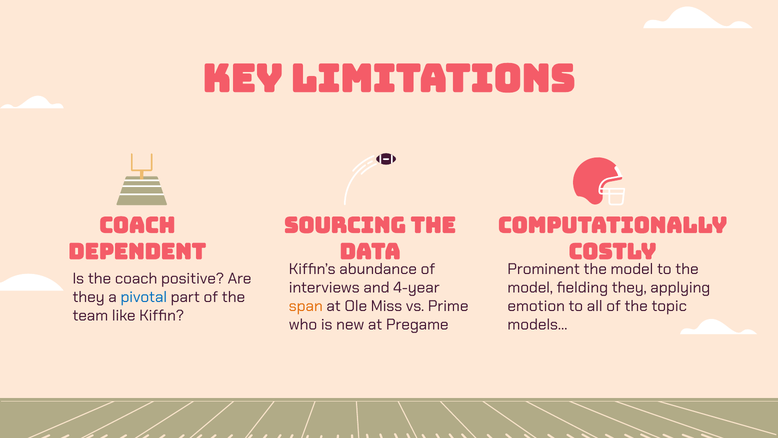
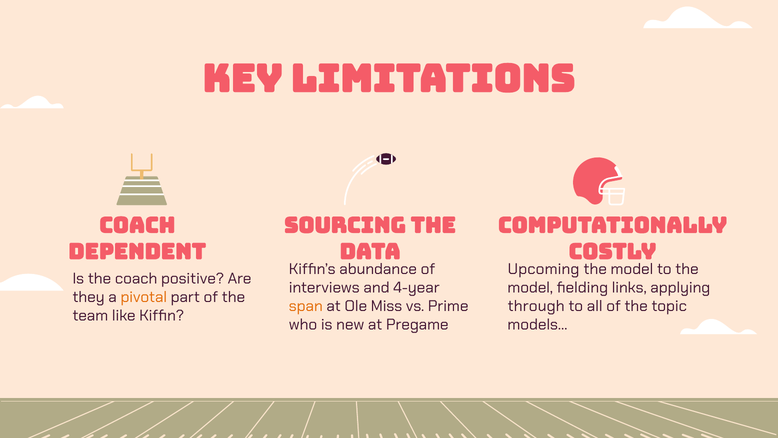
Prominent: Prominent -> Upcoming (544, 269)
fielding they: they -> links (629, 287)
pivotal colour: blue -> orange (144, 297)
emotion: emotion -> through (536, 306)
